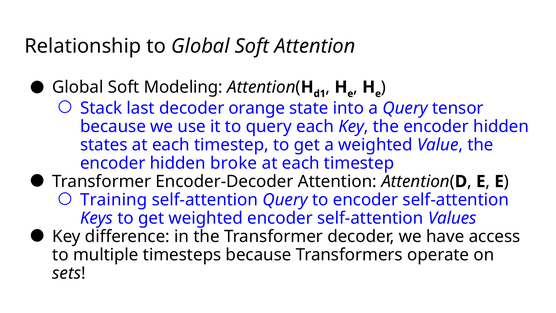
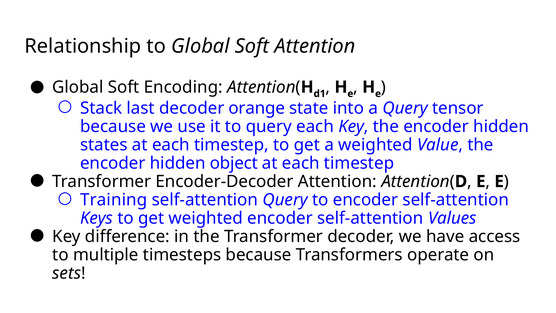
Modeling: Modeling -> Encoding (183, 87)
broke: broke -> object (234, 163)
